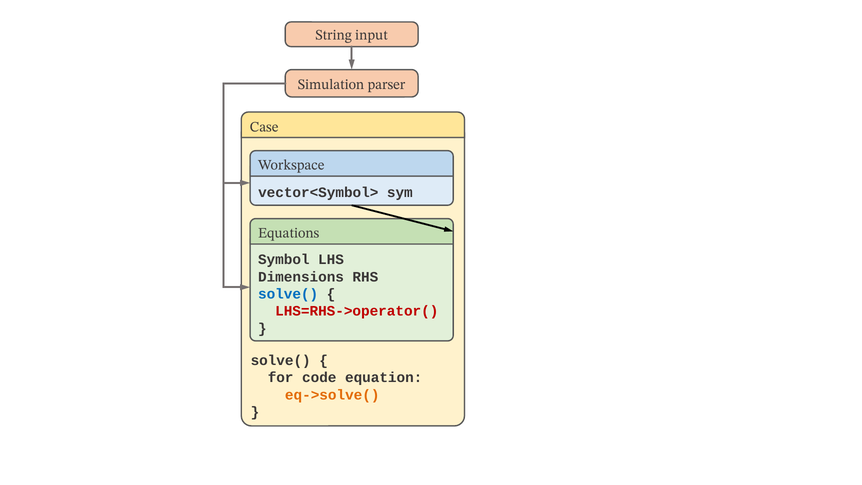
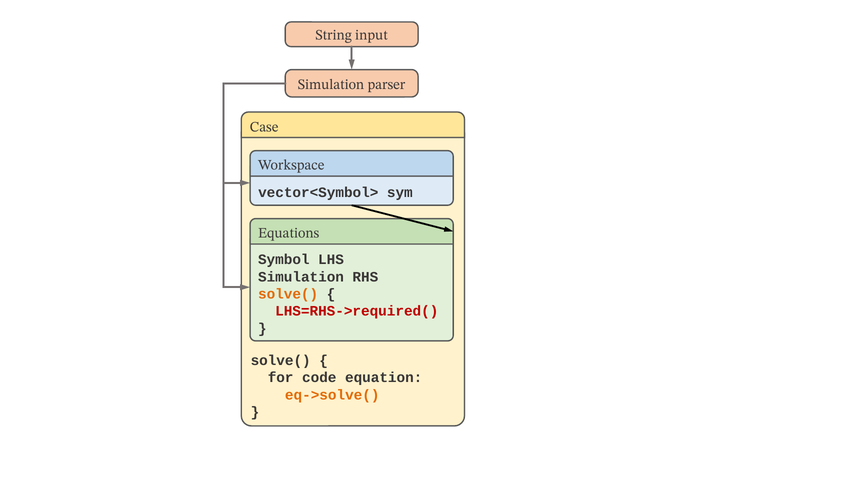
Dimensions: Dimensions -> Simulation (301, 277)
solve( colour: blue -> orange (288, 294)
LHS=RHS->operator(: LHS=RHS->operator( -> LHS=RHS->required( (357, 311)
